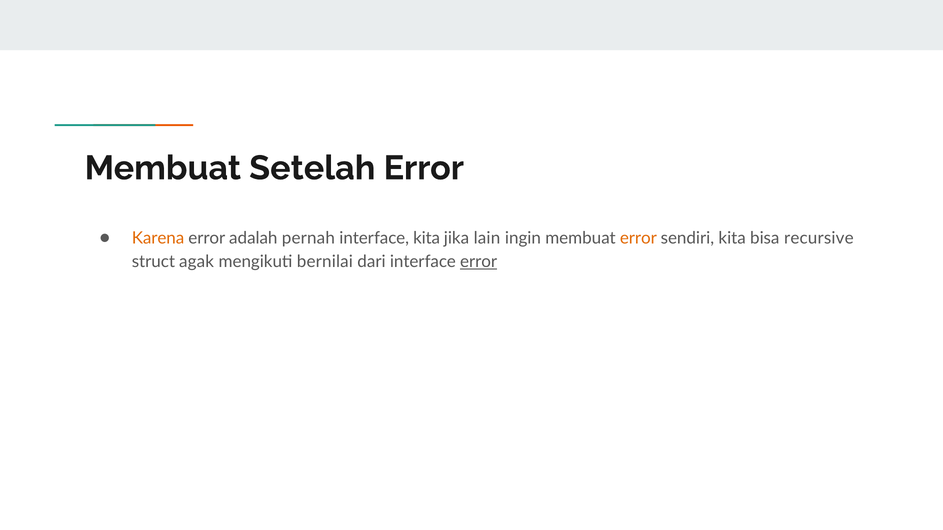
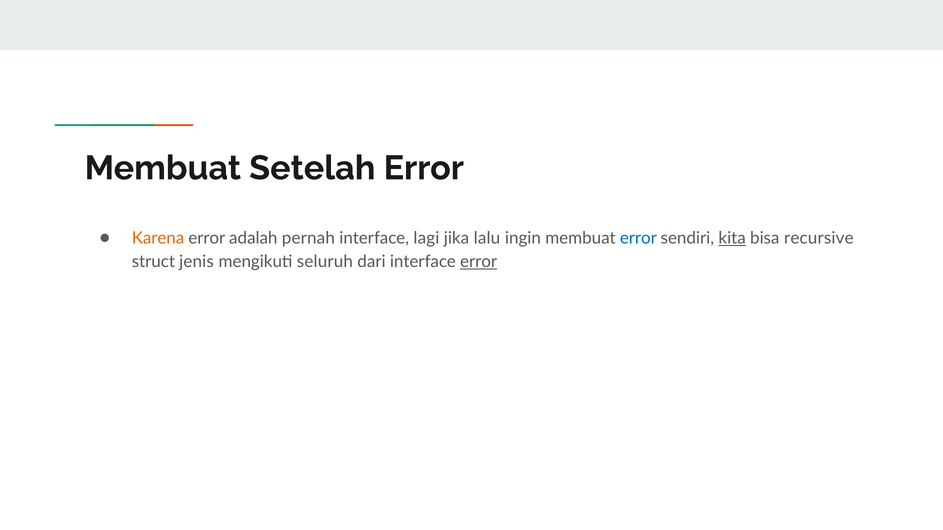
interface kita: kita -> lagi (426, 238)
lain: lain -> lalu (487, 238)
error colour: orange -> blue (638, 238)
kita underline: none -> present (732, 238)
agak: agak -> jenis (197, 262)
bernilai: bernilai -> seluruh (325, 262)
